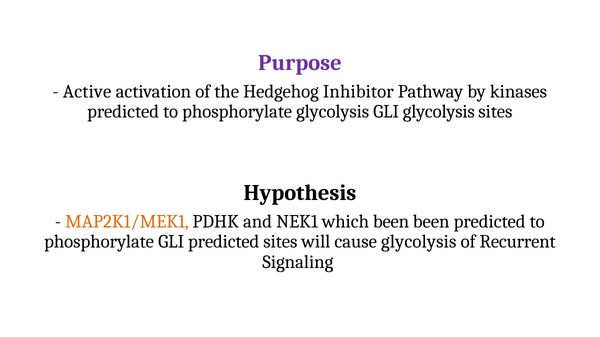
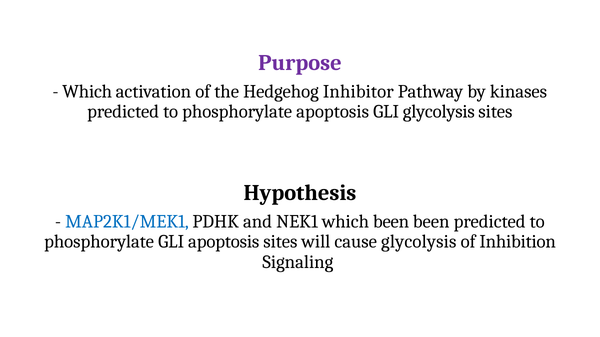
Active: Active -> Which (87, 92)
phosphorylate glycolysis: glycolysis -> apoptosis (333, 112)
MAP2K1/MEK1 colour: orange -> blue (127, 222)
GLI predicted: predicted -> apoptosis (224, 242)
Recurrent: Recurrent -> Inhibition (518, 242)
